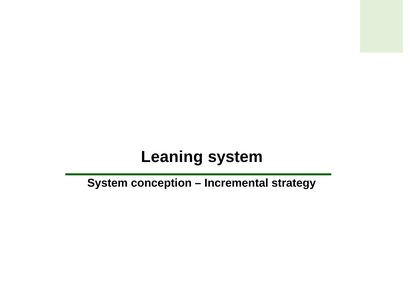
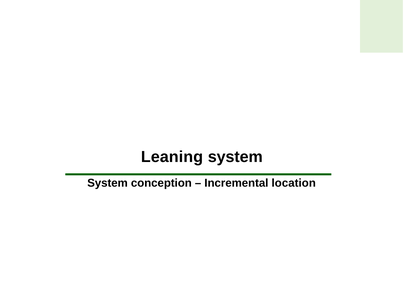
strategy: strategy -> location (294, 183)
